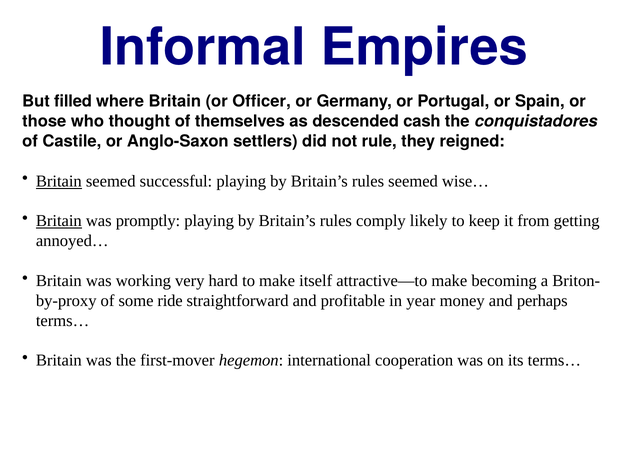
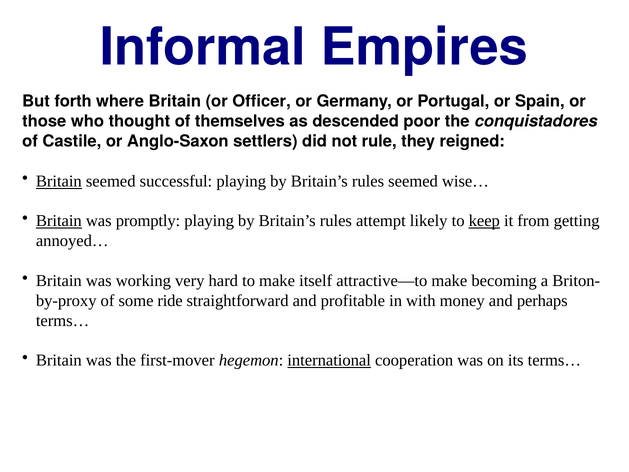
filled: filled -> forth (73, 101)
cash: cash -> poor (422, 121)
comply: comply -> attempt (381, 221)
keep underline: none -> present (484, 221)
year: year -> with (421, 301)
international underline: none -> present (329, 360)
